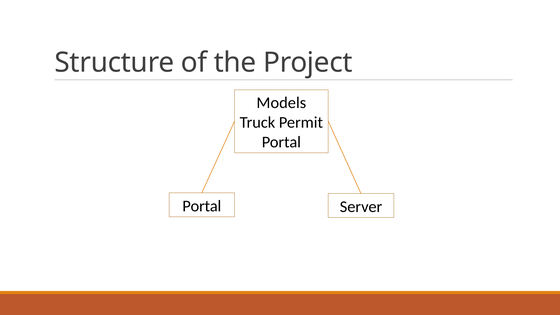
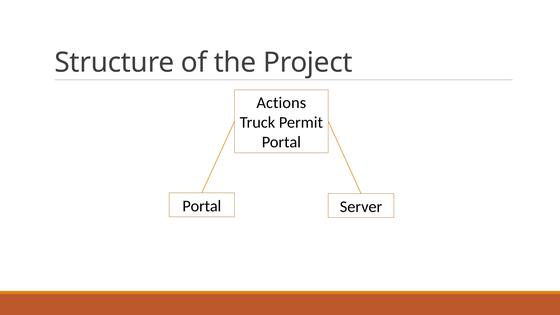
Models: Models -> Actions (281, 103)
